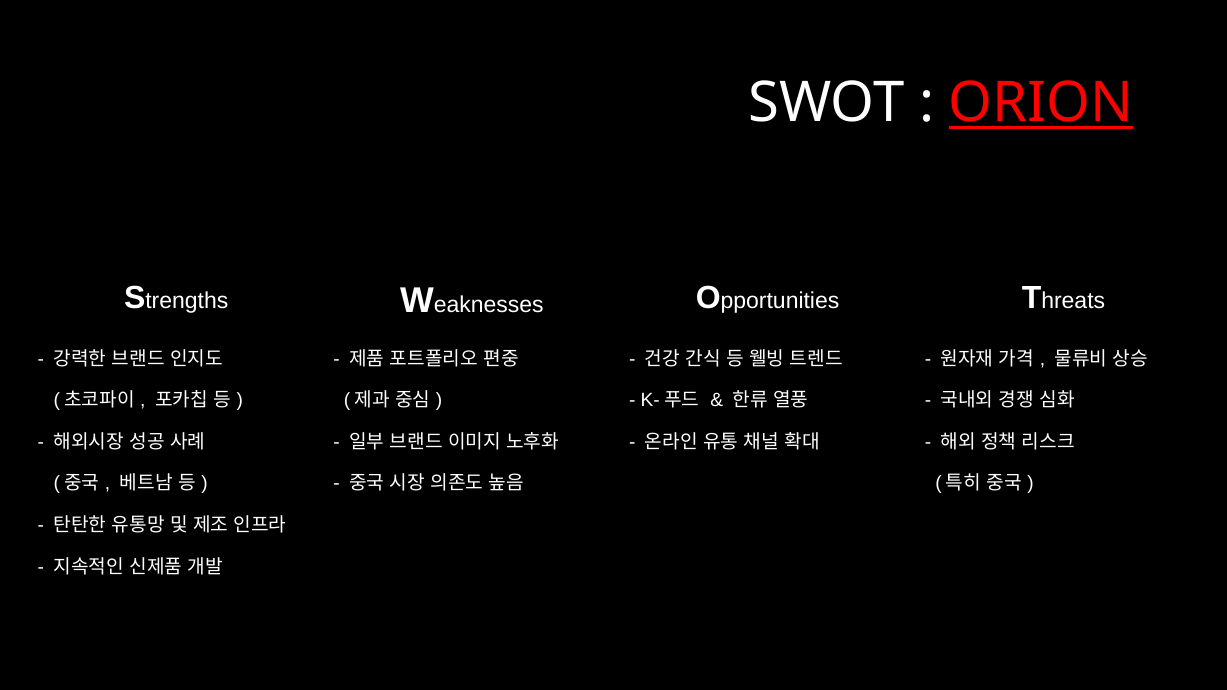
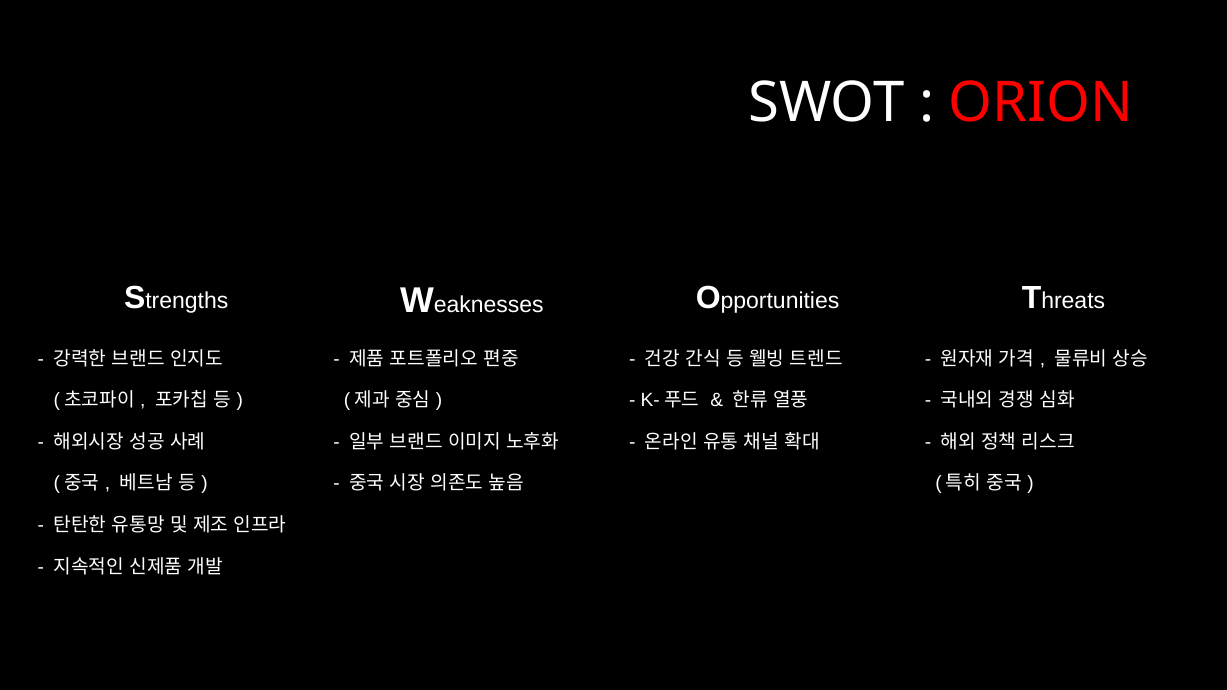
ORION underline: present -> none (1041, 103)
